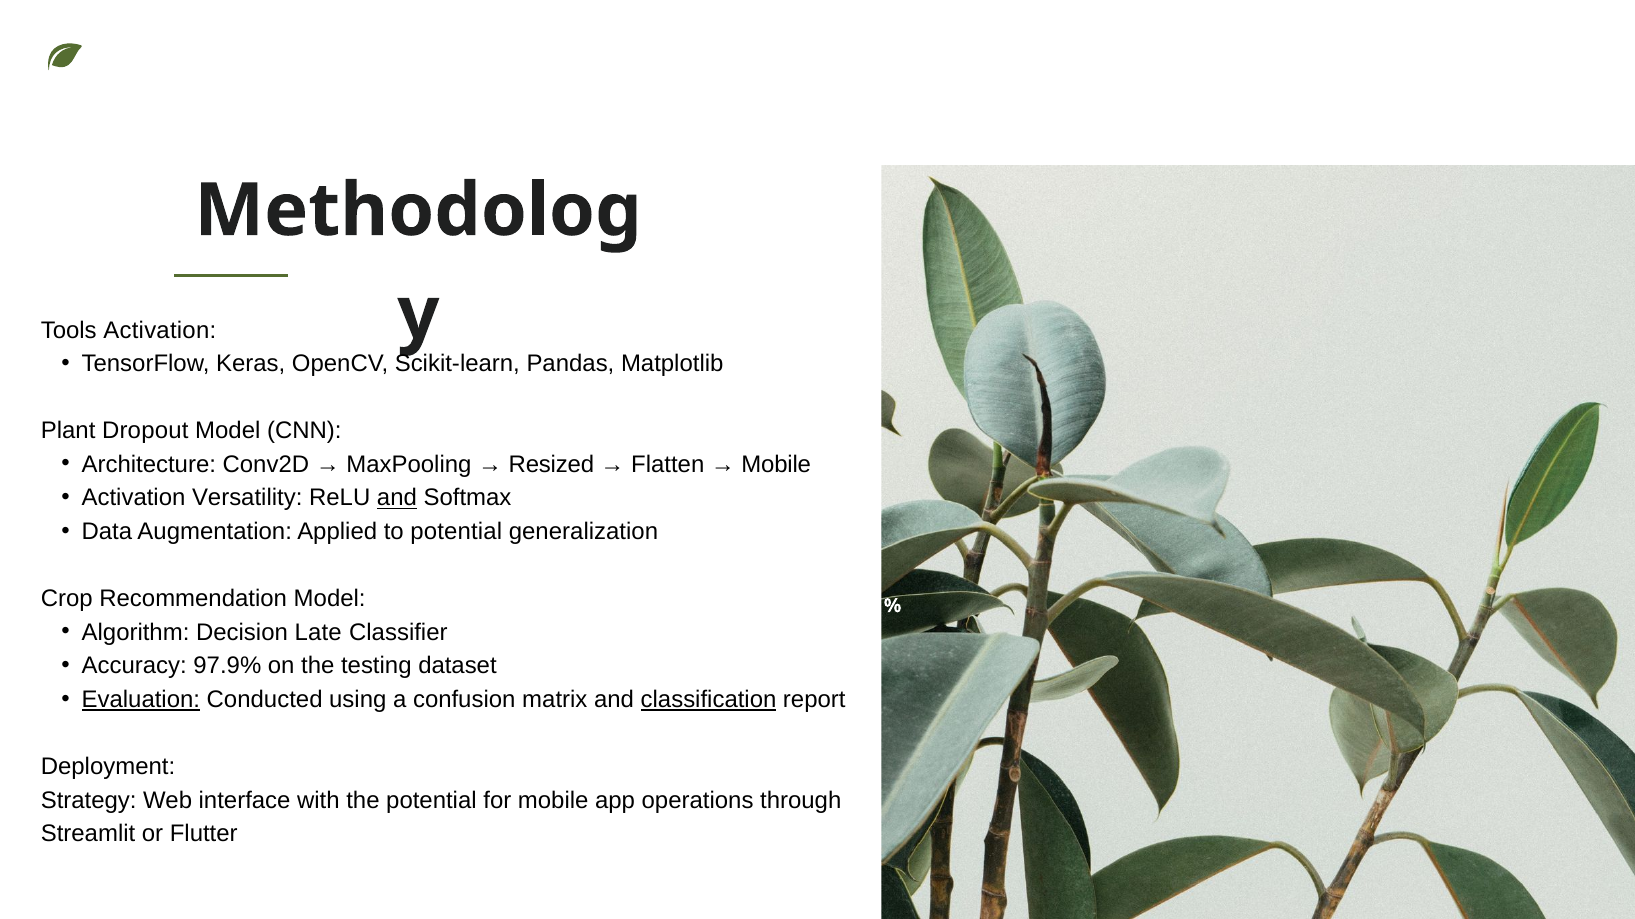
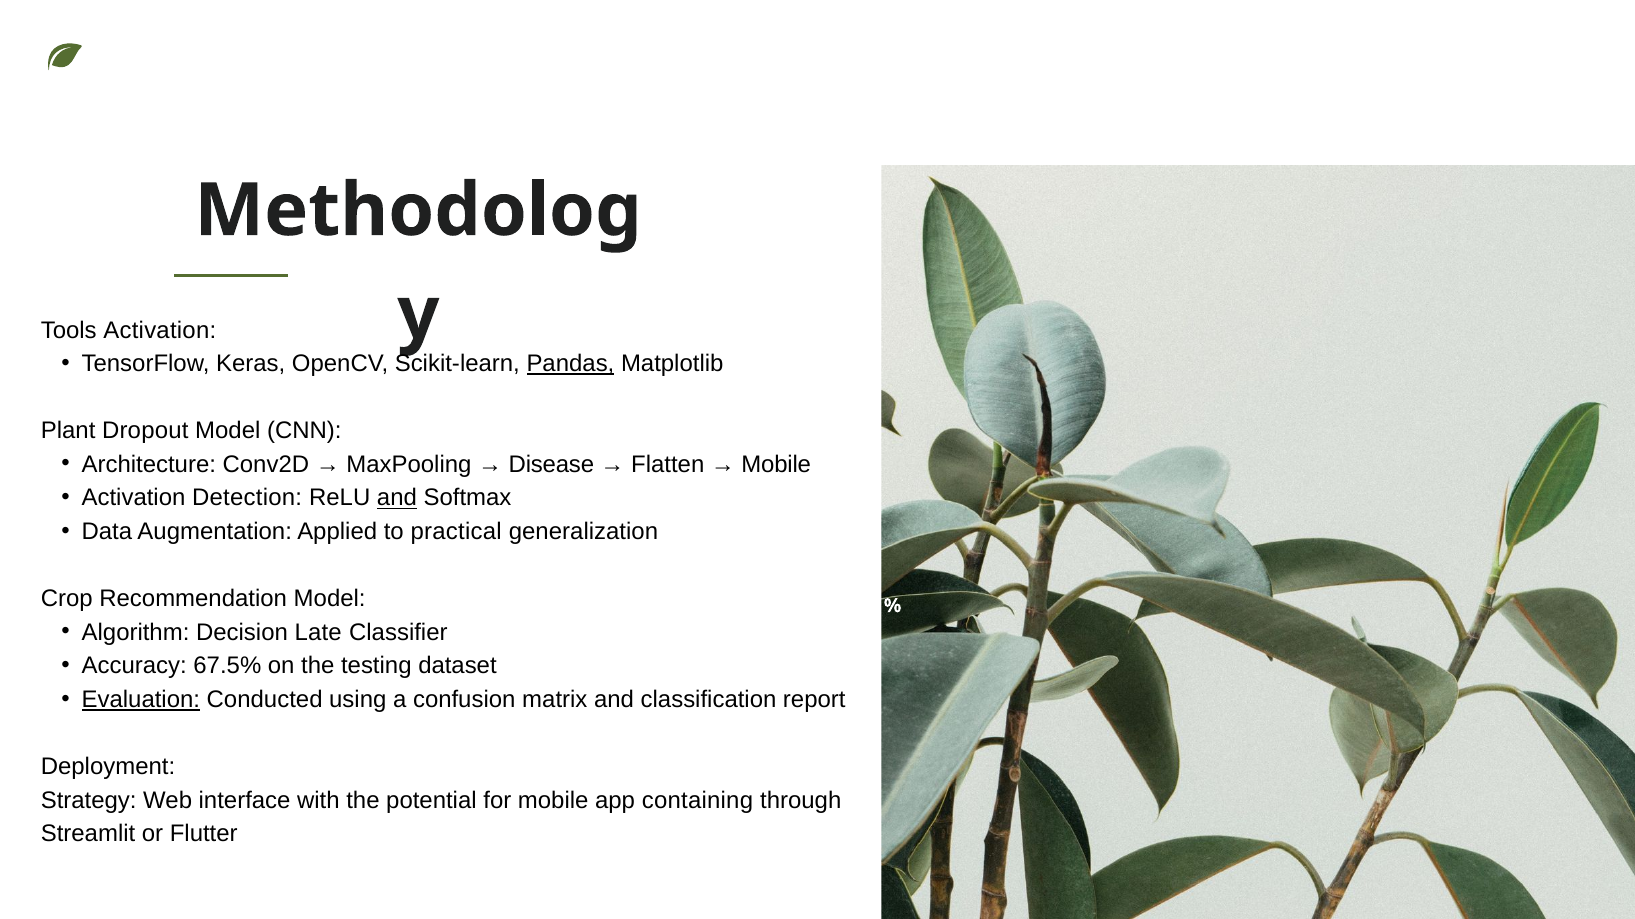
Pandas underline: none -> present (570, 364)
Resized: Resized -> Disease (551, 465)
Versatility: Versatility -> Detection (247, 498)
to potential: potential -> practical (456, 532)
97.9%: 97.9% -> 67.5% (227, 666)
classification underline: present -> none (709, 700)
operations: operations -> containing (697, 801)
